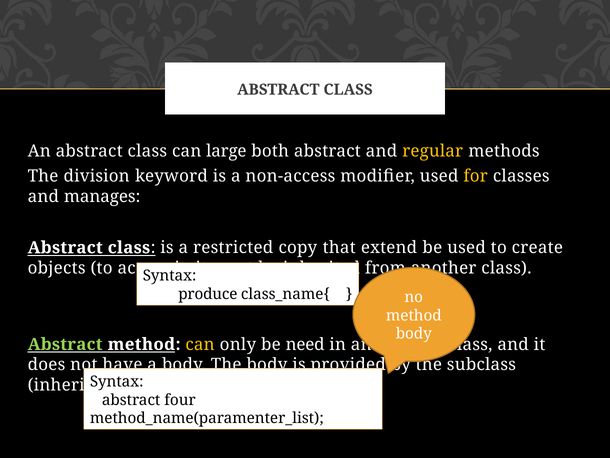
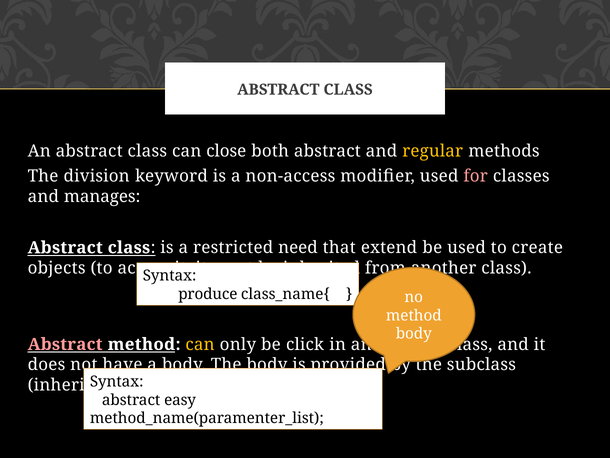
large: large -> close (226, 151)
for colour: yellow -> pink (476, 176)
copy: copy -> need (298, 247)
Abstract colour: light green -> pink (65, 344)
need: need -> click (305, 344)
four: four -> easy (180, 400)
